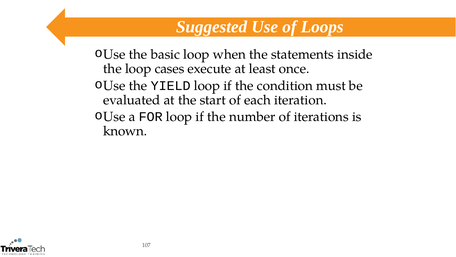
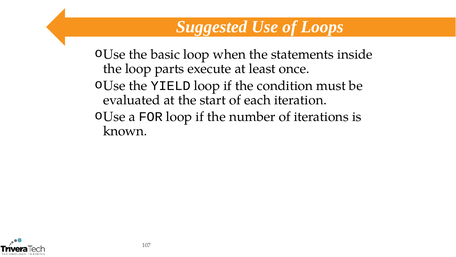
cases: cases -> parts (170, 69)
